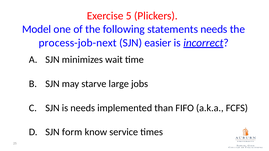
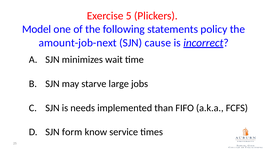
statements needs: needs -> policy (214, 29)
process-job-next: process-job-next -> amount-job-next (78, 43)
easier: easier -> cause (158, 43)
